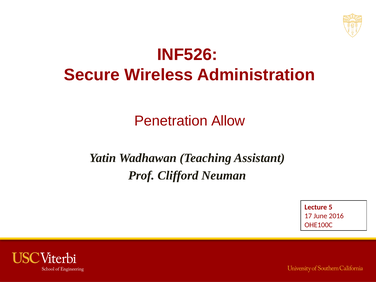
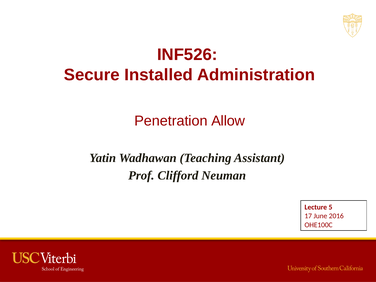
Wireless: Wireless -> Installed (159, 75)
